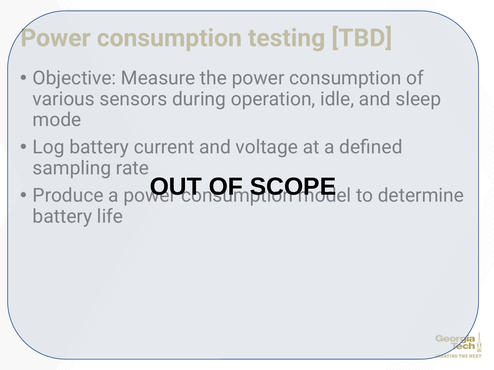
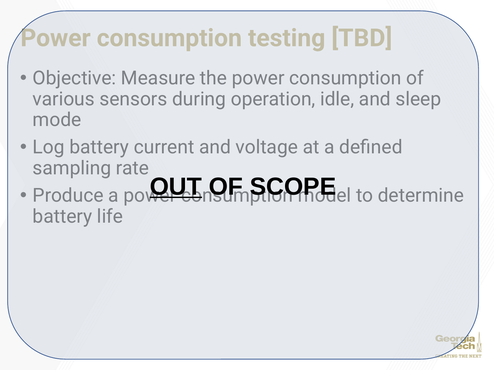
OUT underline: none -> present (176, 187)
